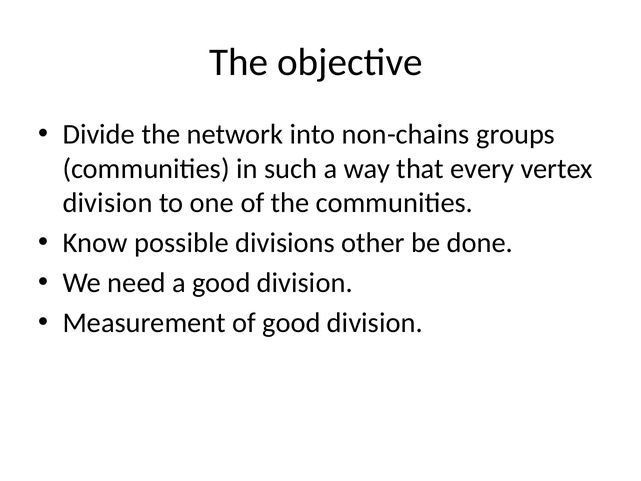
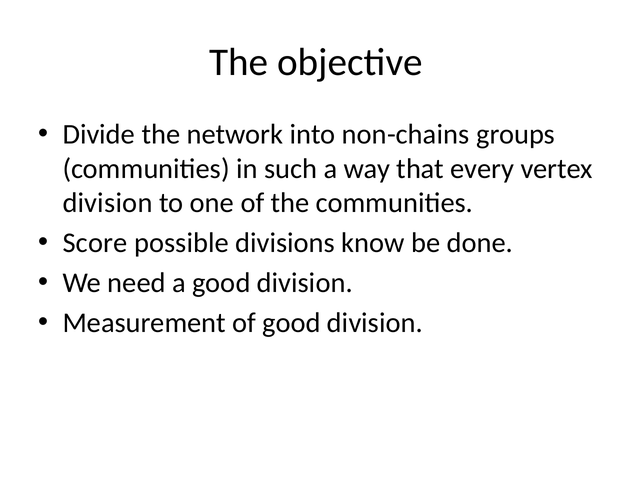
Know: Know -> Score (95, 243)
other: other -> know (373, 243)
